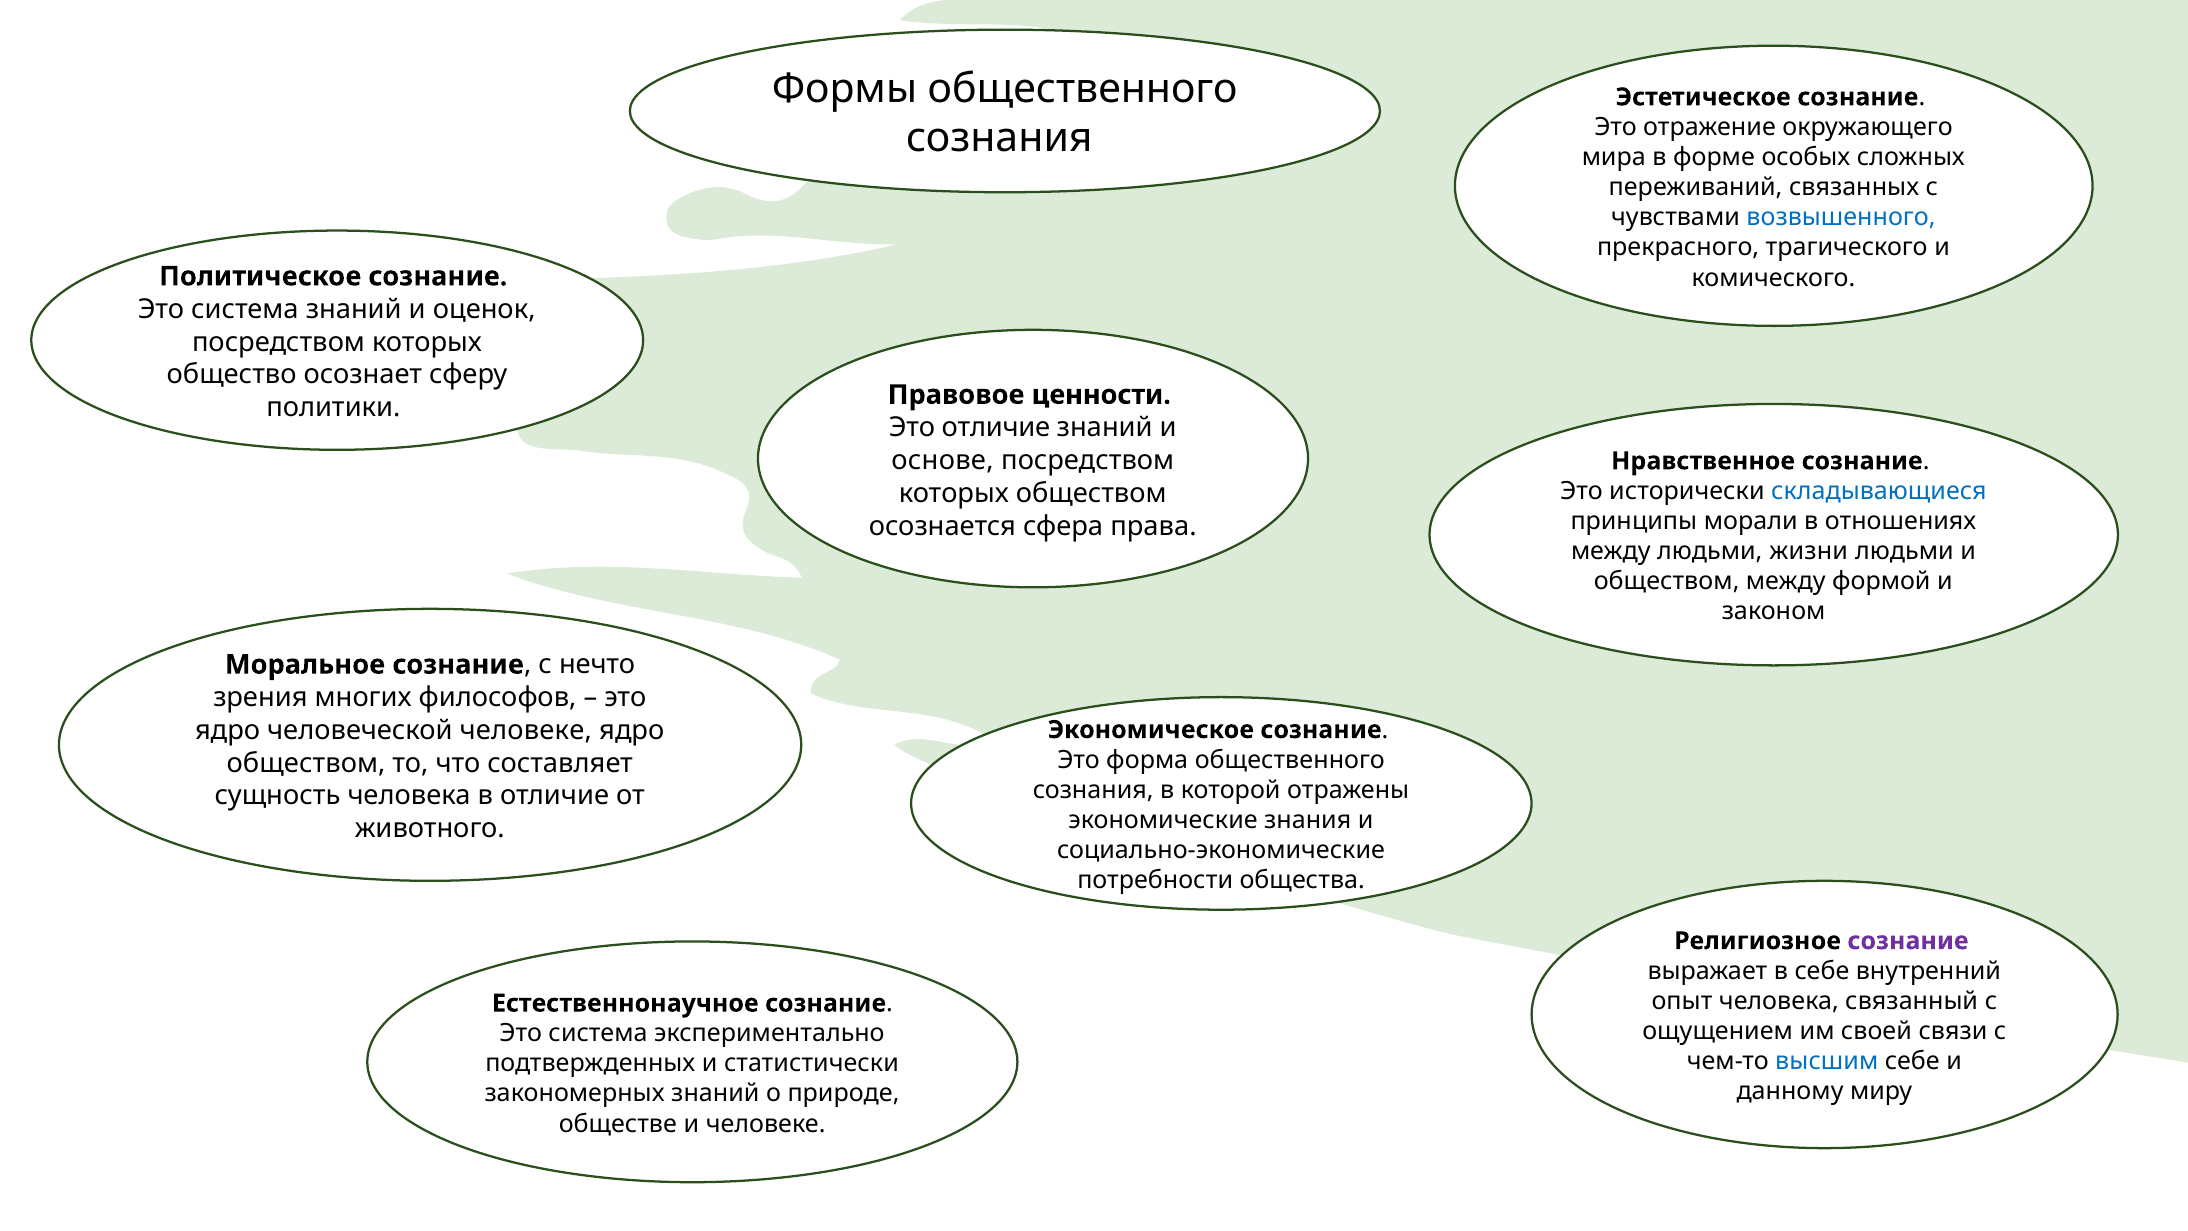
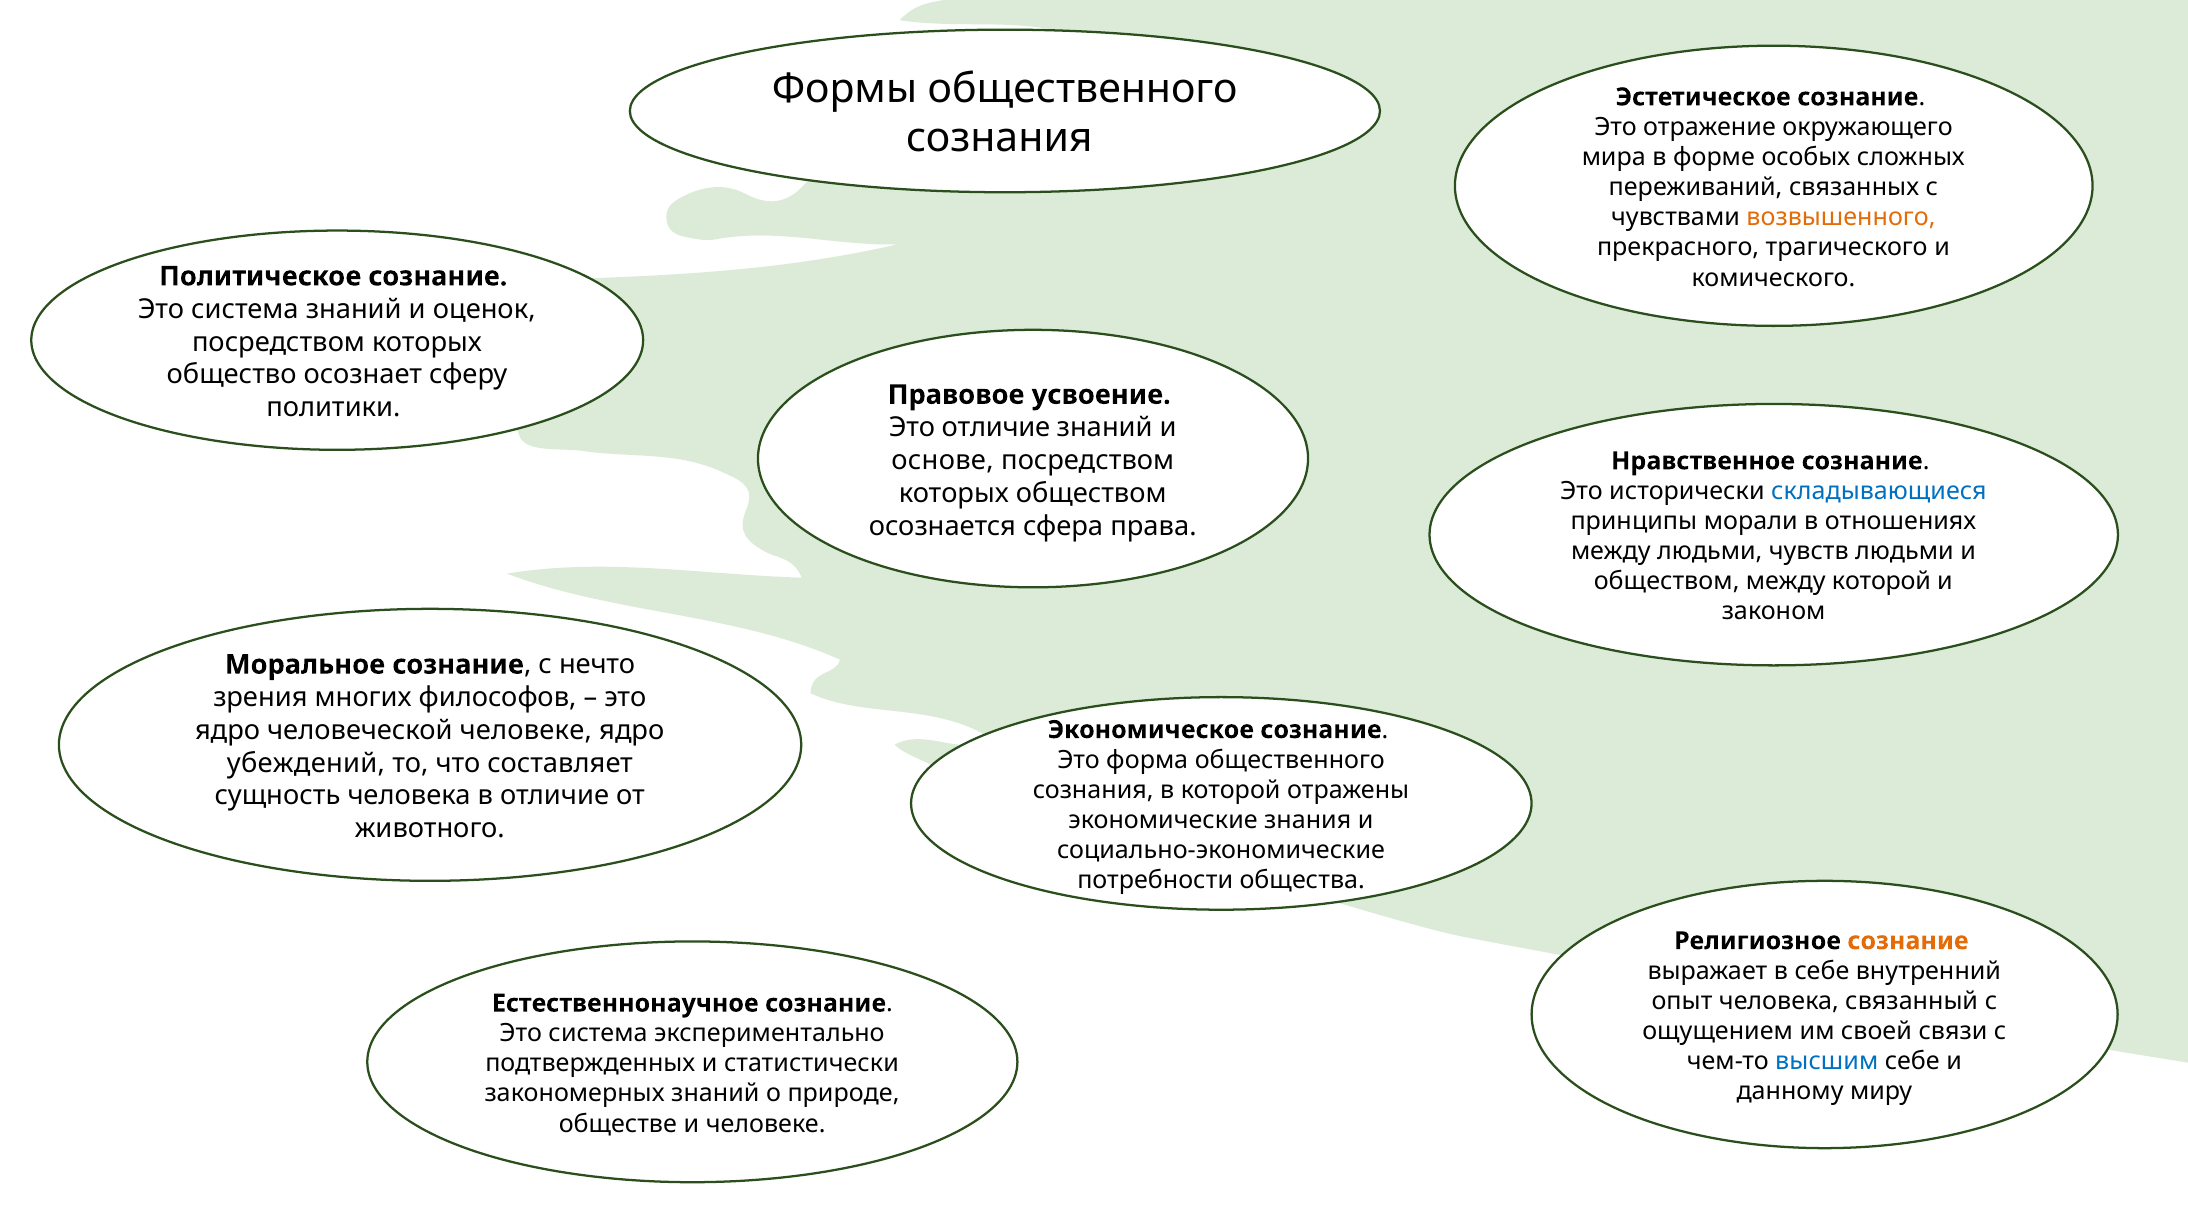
возвышенного colour: blue -> orange (1841, 218)
ценности: ценности -> усвоение (1101, 395)
жизни: жизни -> чувств (1809, 551)
между формой: формой -> которой (1881, 581)
обществом: обществом -> убеждений (306, 763)
сознание colour: purple -> orange (1908, 941)
